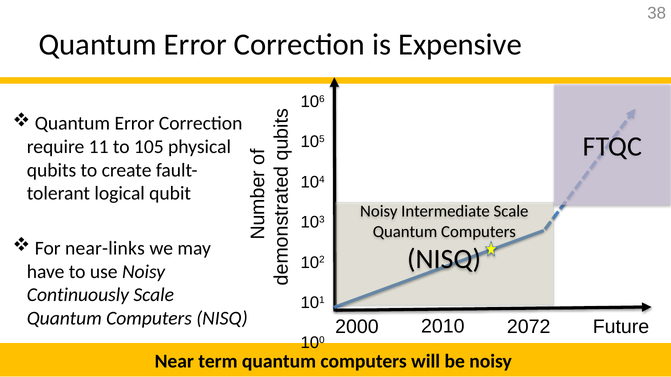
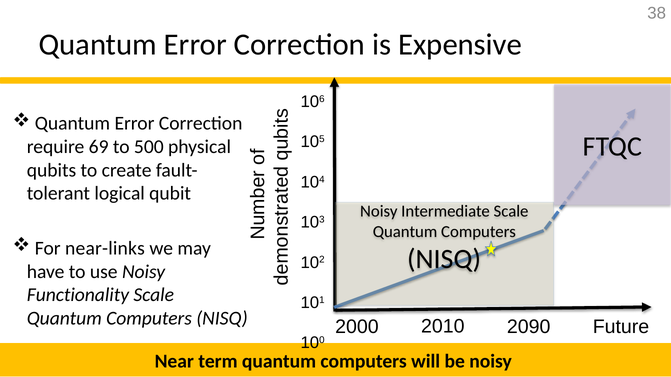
11: 11 -> 69 (99, 147)
to 105: 105 -> 500 (149, 147)
Continuously: Continuously -> Functionality (78, 295)
2072: 2072 -> 2090 (529, 327)
